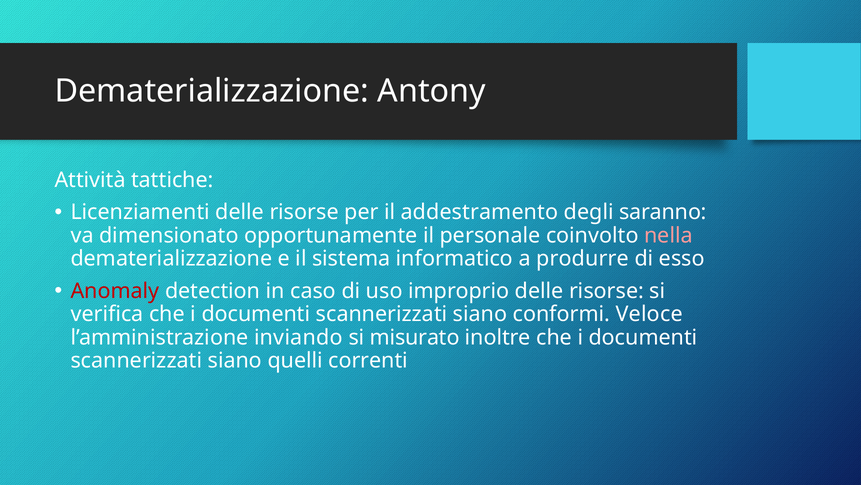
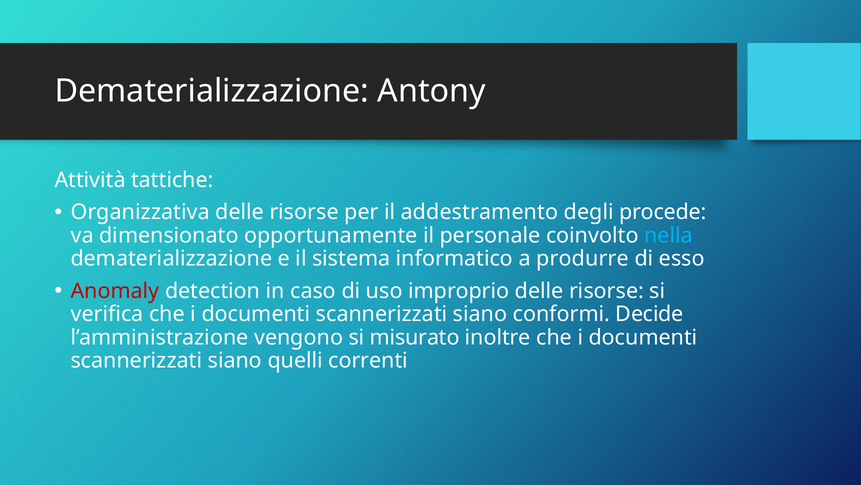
Licenziamenti: Licenziamenti -> Organizzativa (140, 212)
saranno: saranno -> procede (663, 212)
nella colour: pink -> light blue (668, 235)
Veloce: Veloce -> Decide (650, 314)
inviando: inviando -> vengono (299, 337)
